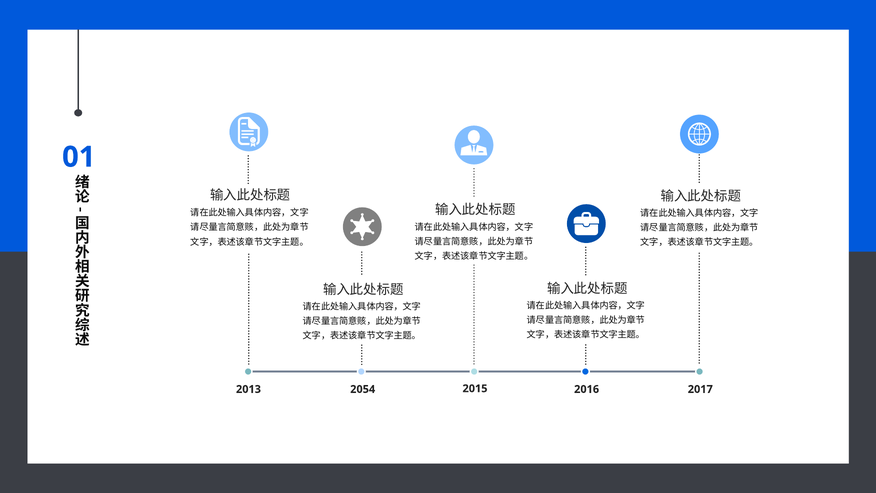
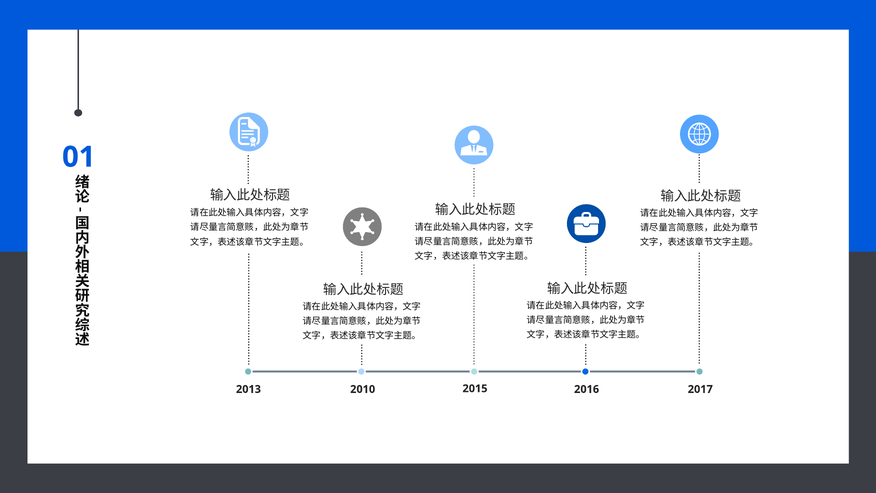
2054: 2054 -> 2010 (363, 389)
